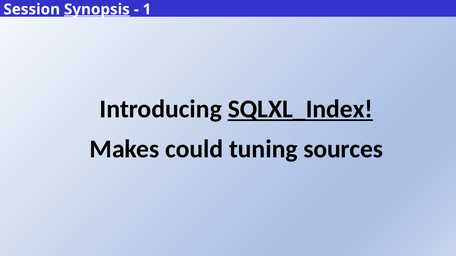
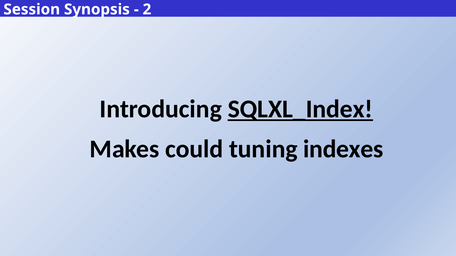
Synopsis underline: present -> none (97, 9)
1: 1 -> 2 (147, 9)
sources: sources -> indexes (343, 149)
